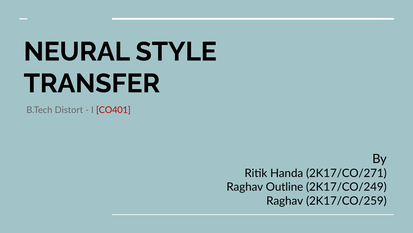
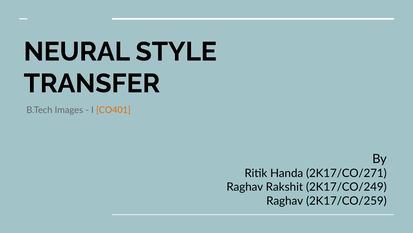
Distort: Distort -> Images (69, 110)
CO401 colour: red -> orange (113, 110)
Outline: Outline -> Rakshit (284, 187)
